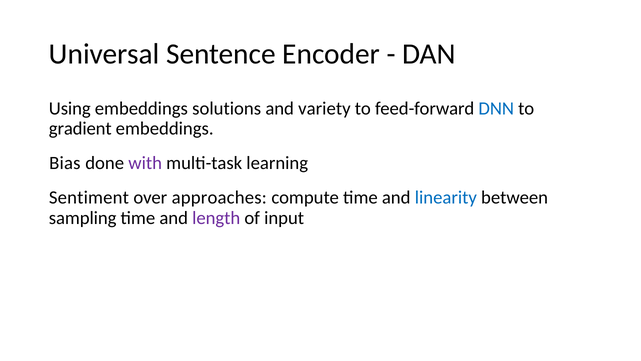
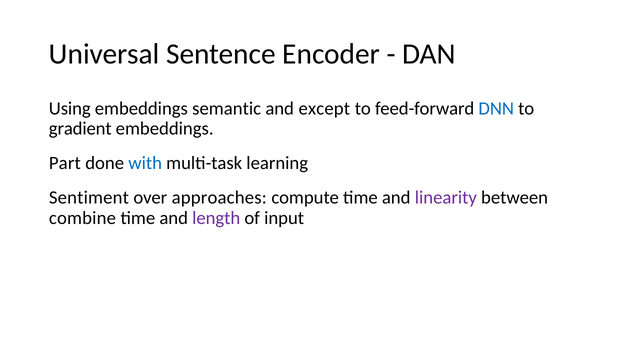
solutions: solutions -> semantic (227, 108)
variety: variety -> except (324, 108)
Bias: Bias -> Part (65, 163)
with colour: purple -> blue (145, 163)
linearity colour: blue -> purple (446, 197)
sampling: sampling -> combine (82, 218)
